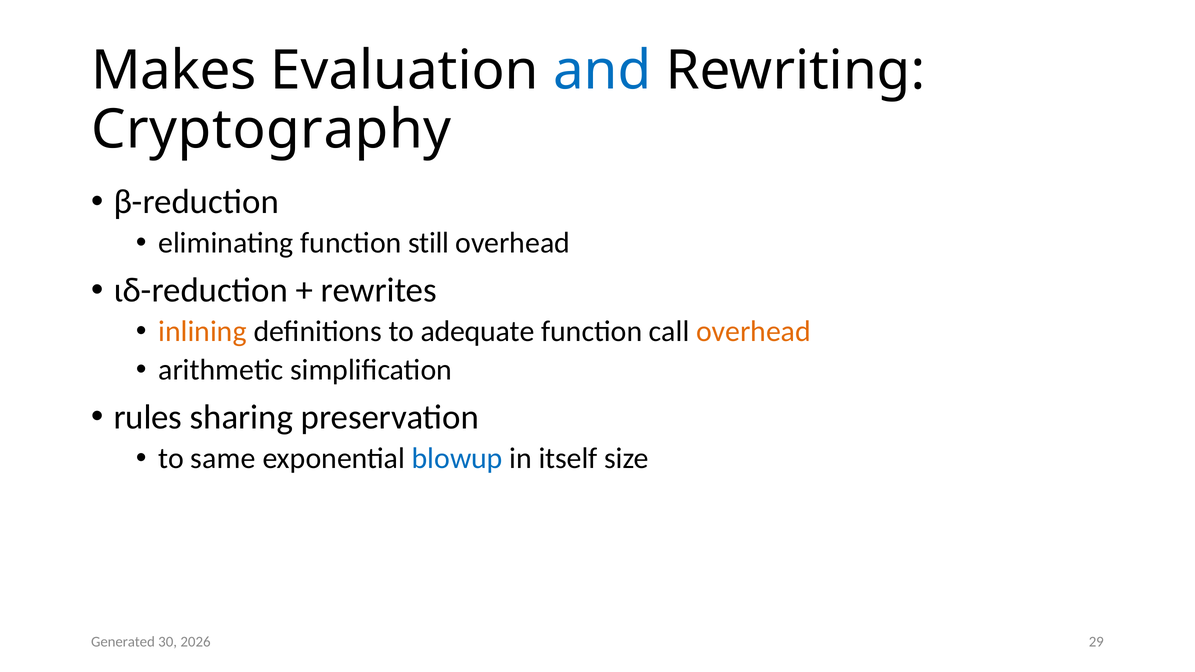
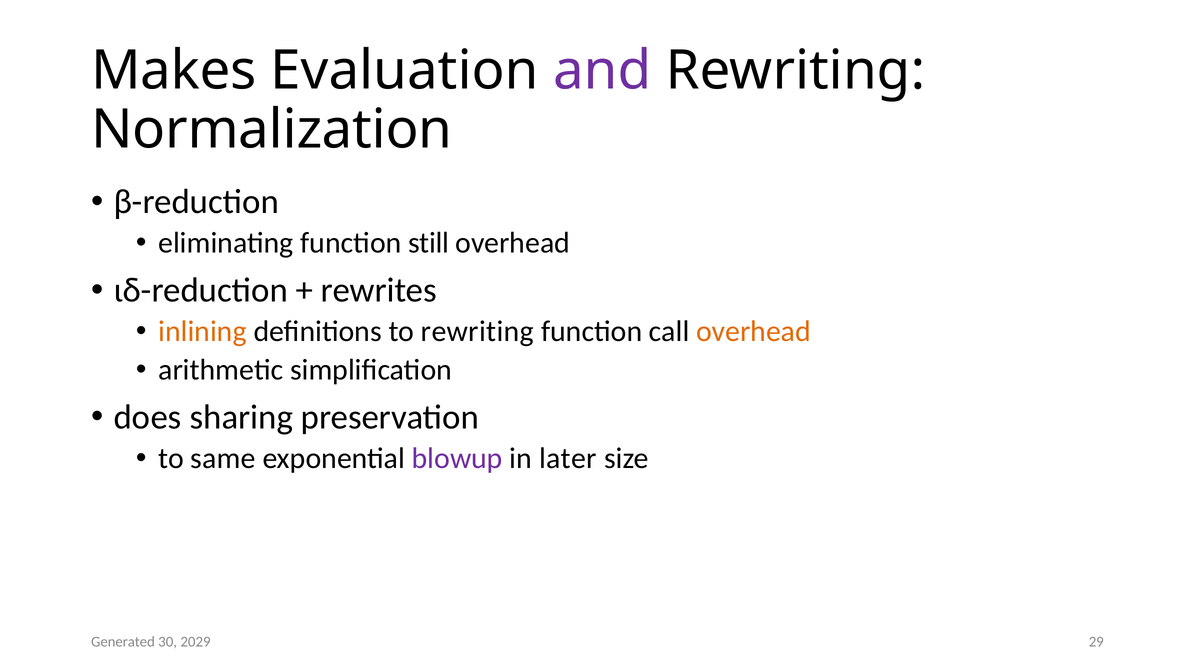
and colour: blue -> purple (602, 71)
Cryptography: Cryptography -> Normalization (272, 130)
to adequate: adequate -> rewriting (477, 332)
rules: rules -> does (148, 417)
blowup colour: blue -> purple (457, 459)
itself: itself -> later (568, 459)
2026: 2026 -> 2029 (196, 642)
